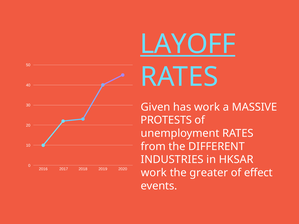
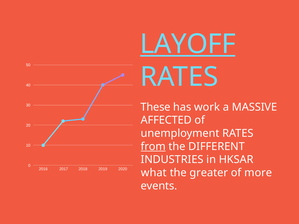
Given: Given -> These (156, 107)
PROTESTS: PROTESTS -> AFFECTED (166, 120)
from underline: none -> present (153, 147)
work: work -> what (154, 173)
effect: effect -> more (258, 173)
